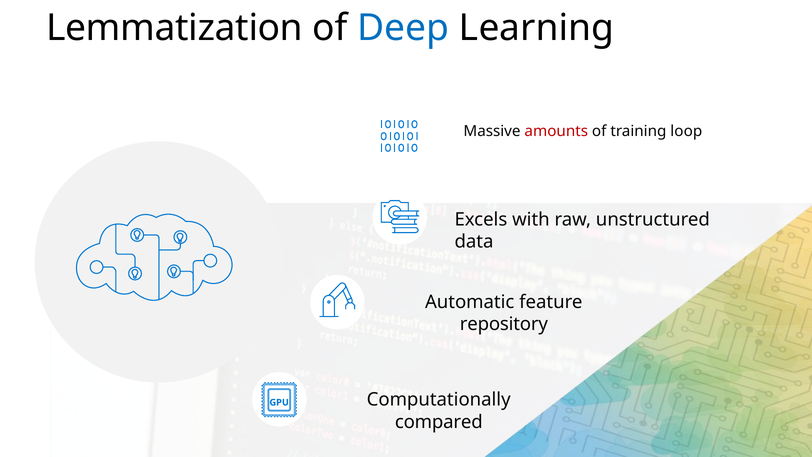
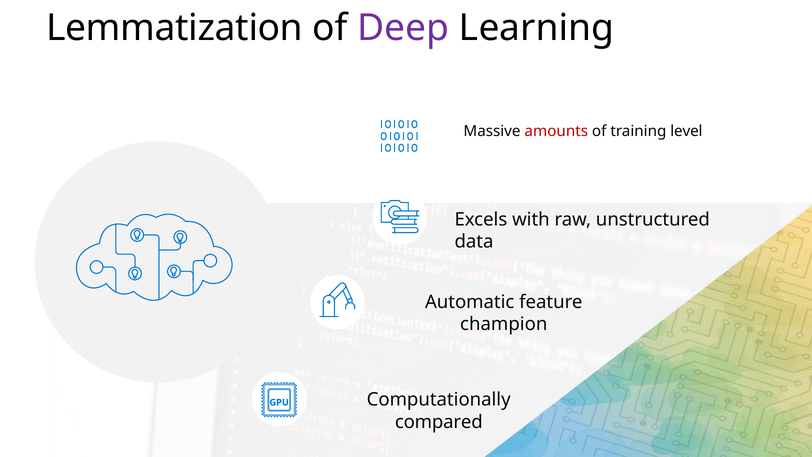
Deep colour: blue -> purple (403, 28)
loop: loop -> level (686, 131)
repository: repository -> champion (504, 324)
